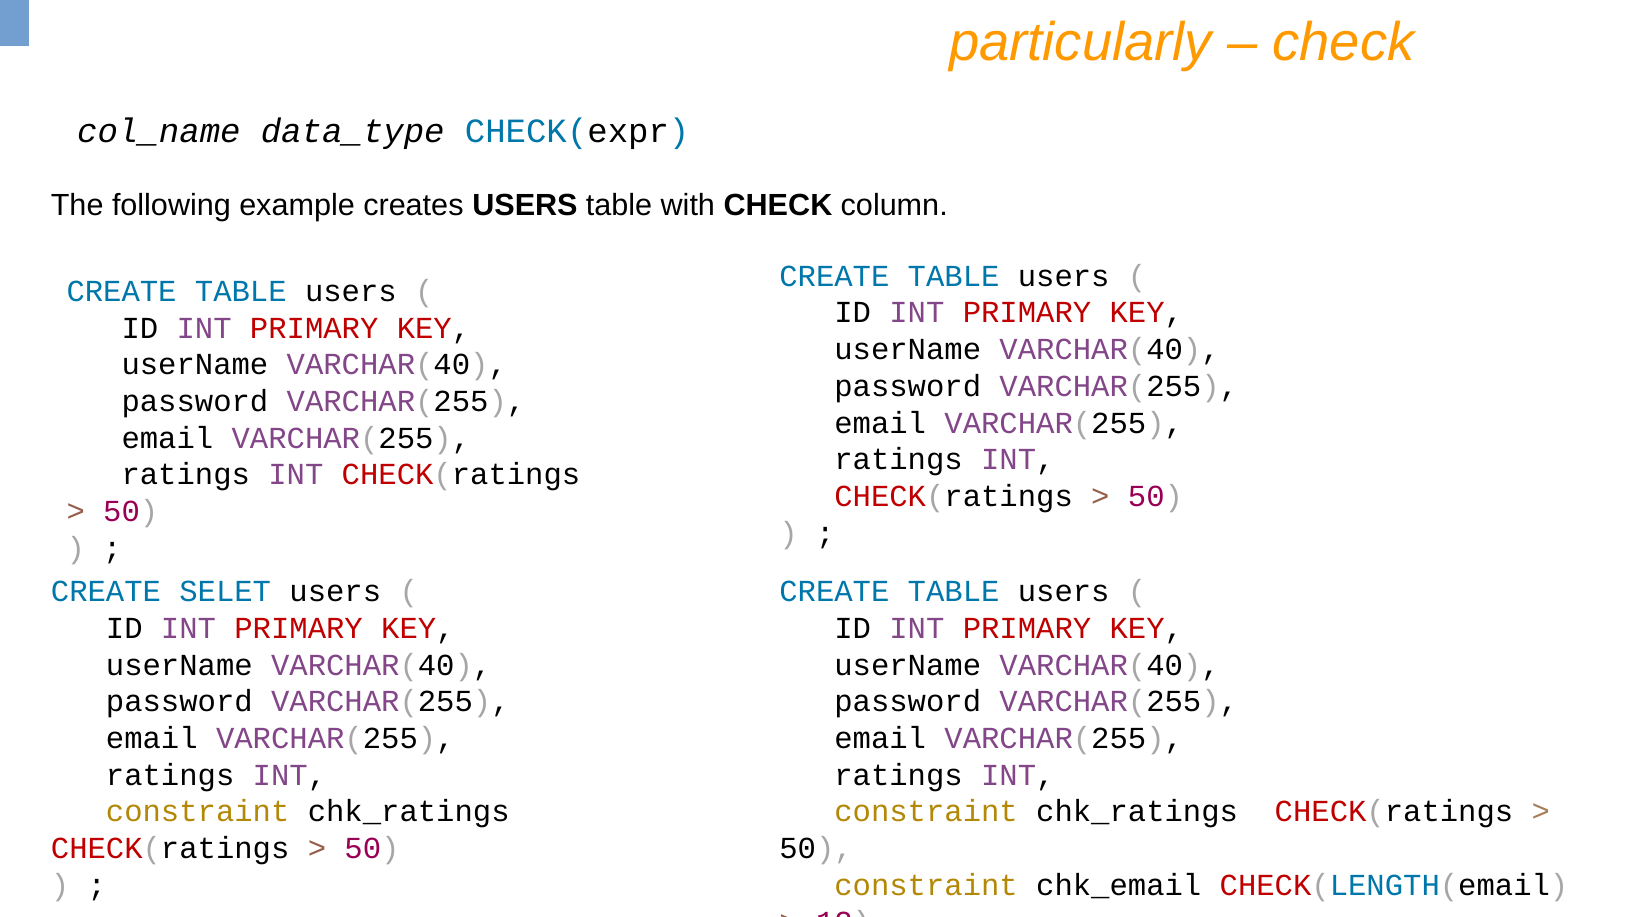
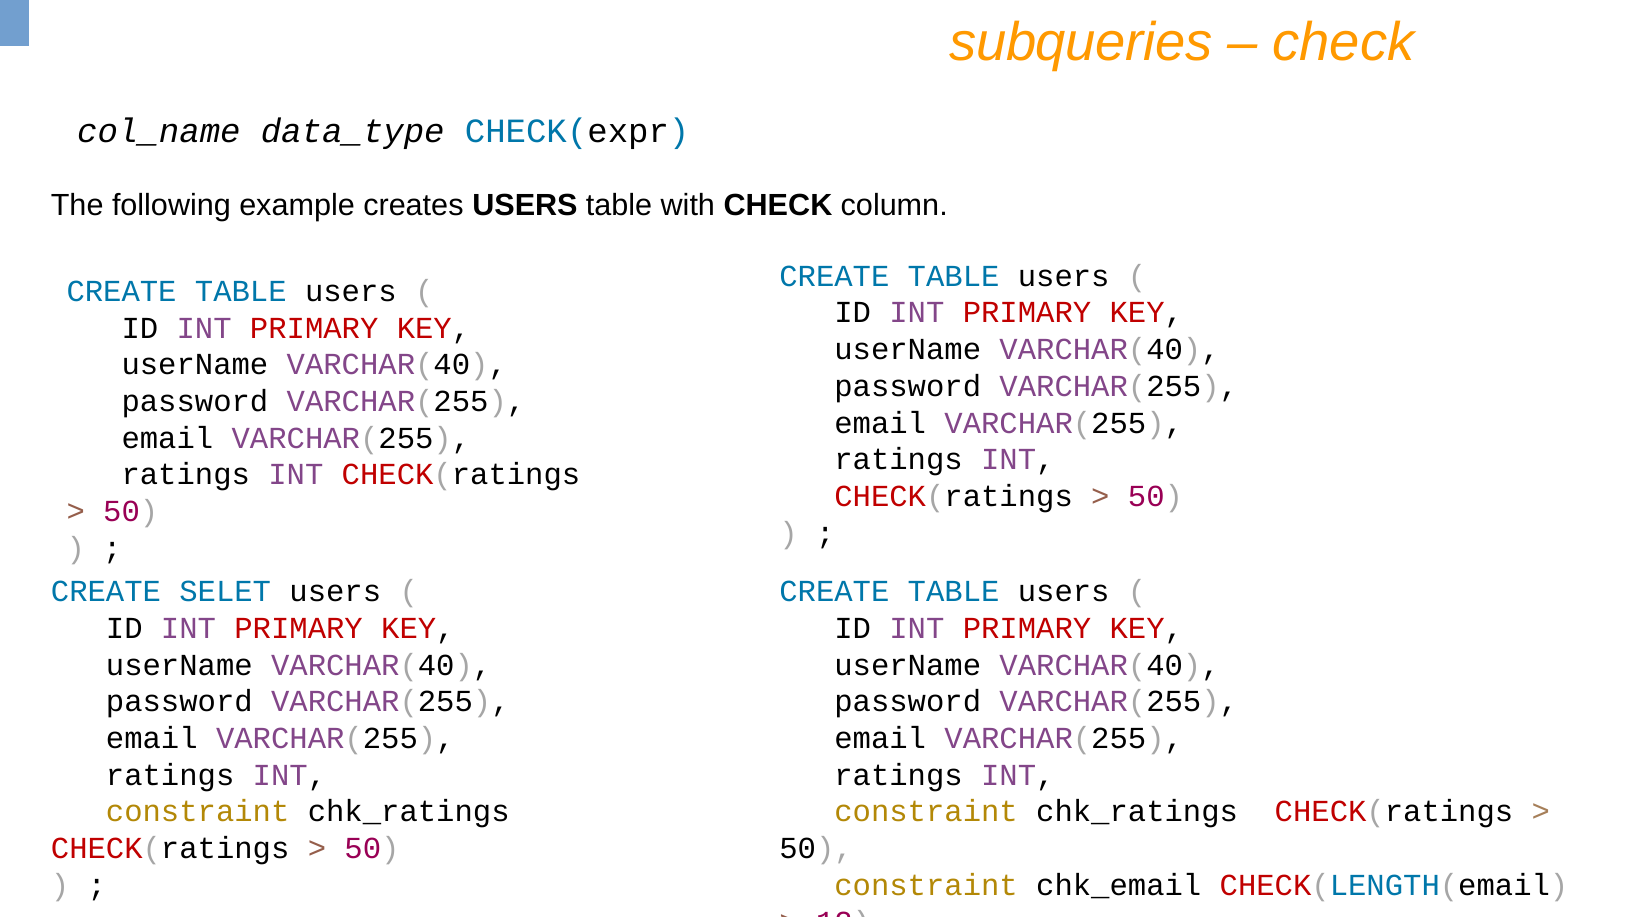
particularly: particularly -> subqueries (1081, 42)
